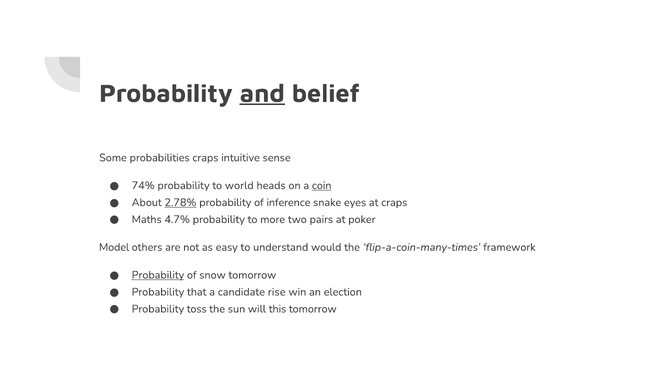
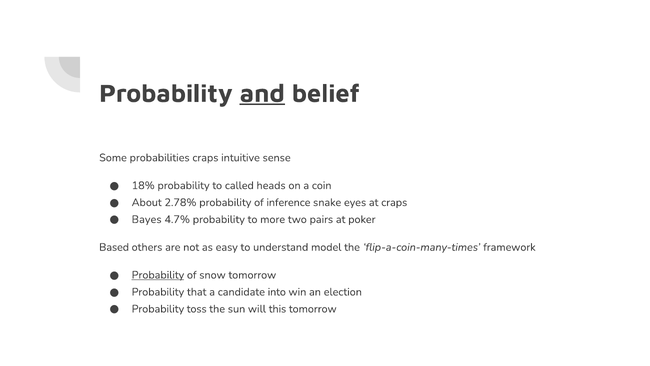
74%: 74% -> 18% (143, 185)
world: world -> called (239, 185)
coin underline: present -> none (322, 185)
2.78% underline: present -> none (180, 202)
Maths: Maths -> Bayes (147, 219)
Model: Model -> Based (114, 247)
would: would -> model (326, 247)
rise: rise -> into (277, 292)
